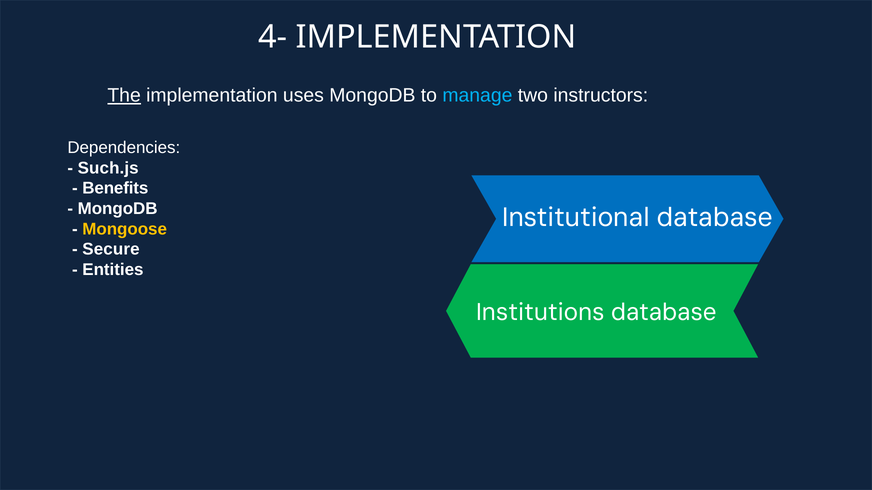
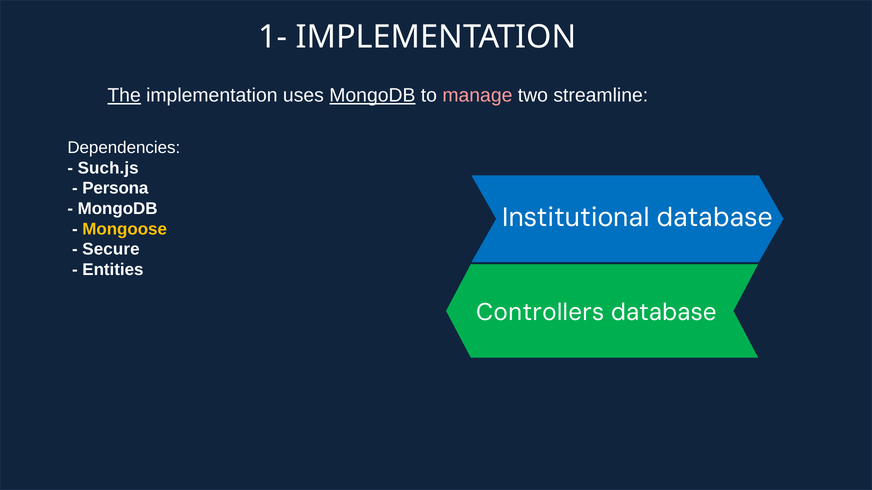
4-: 4- -> 1- (273, 37)
MongoDB underline: none -> present (372, 95)
manage colour: light blue -> pink (477, 95)
instructors: instructors -> streamline (601, 95)
Benefits: Benefits -> Persona (115, 189)
Institutions: Institutions -> Controllers (540, 313)
